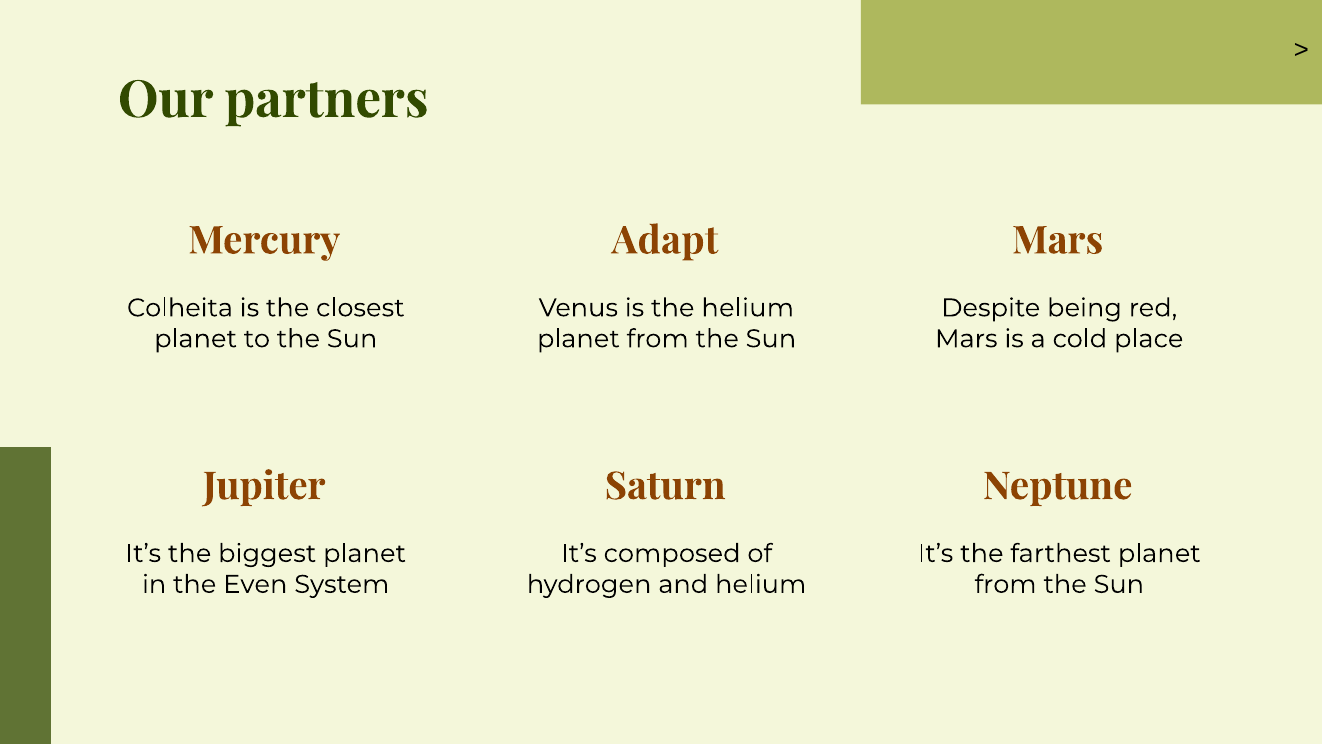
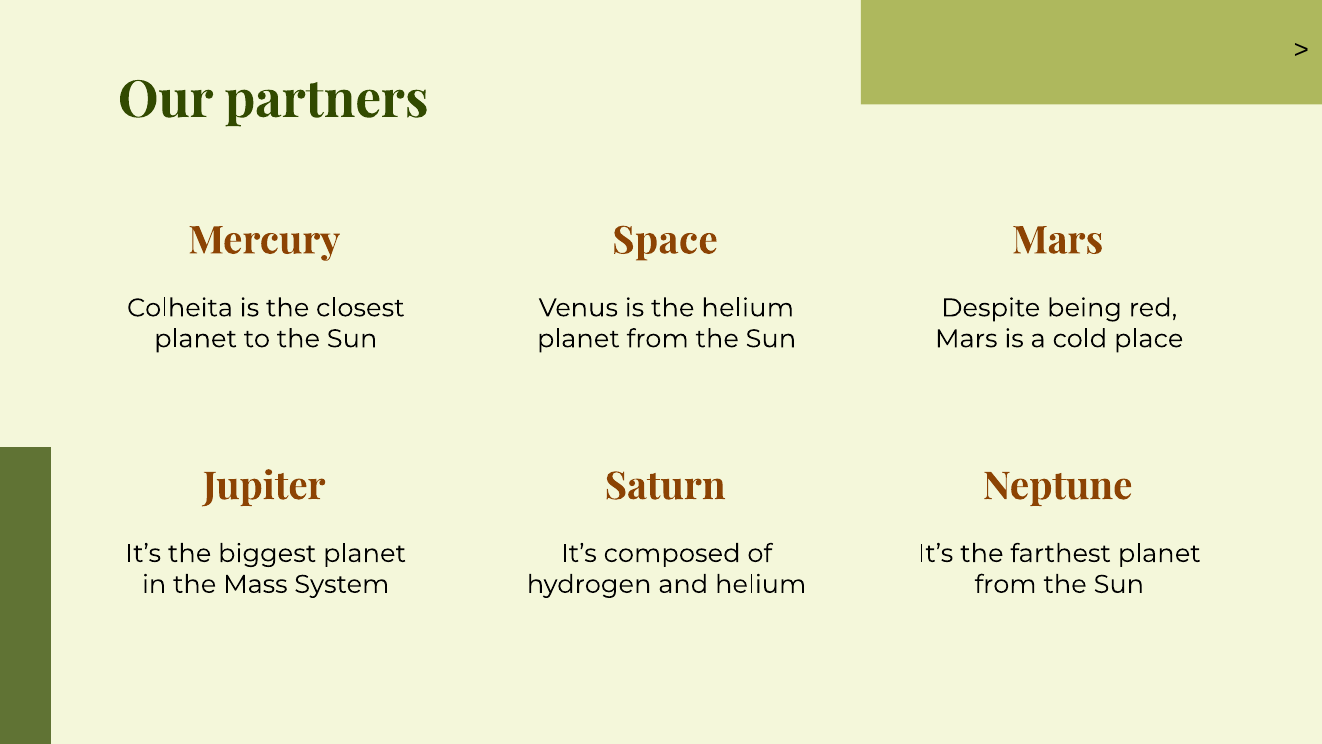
Adapt: Adapt -> Space (665, 241)
Even: Even -> Mass (255, 584)
